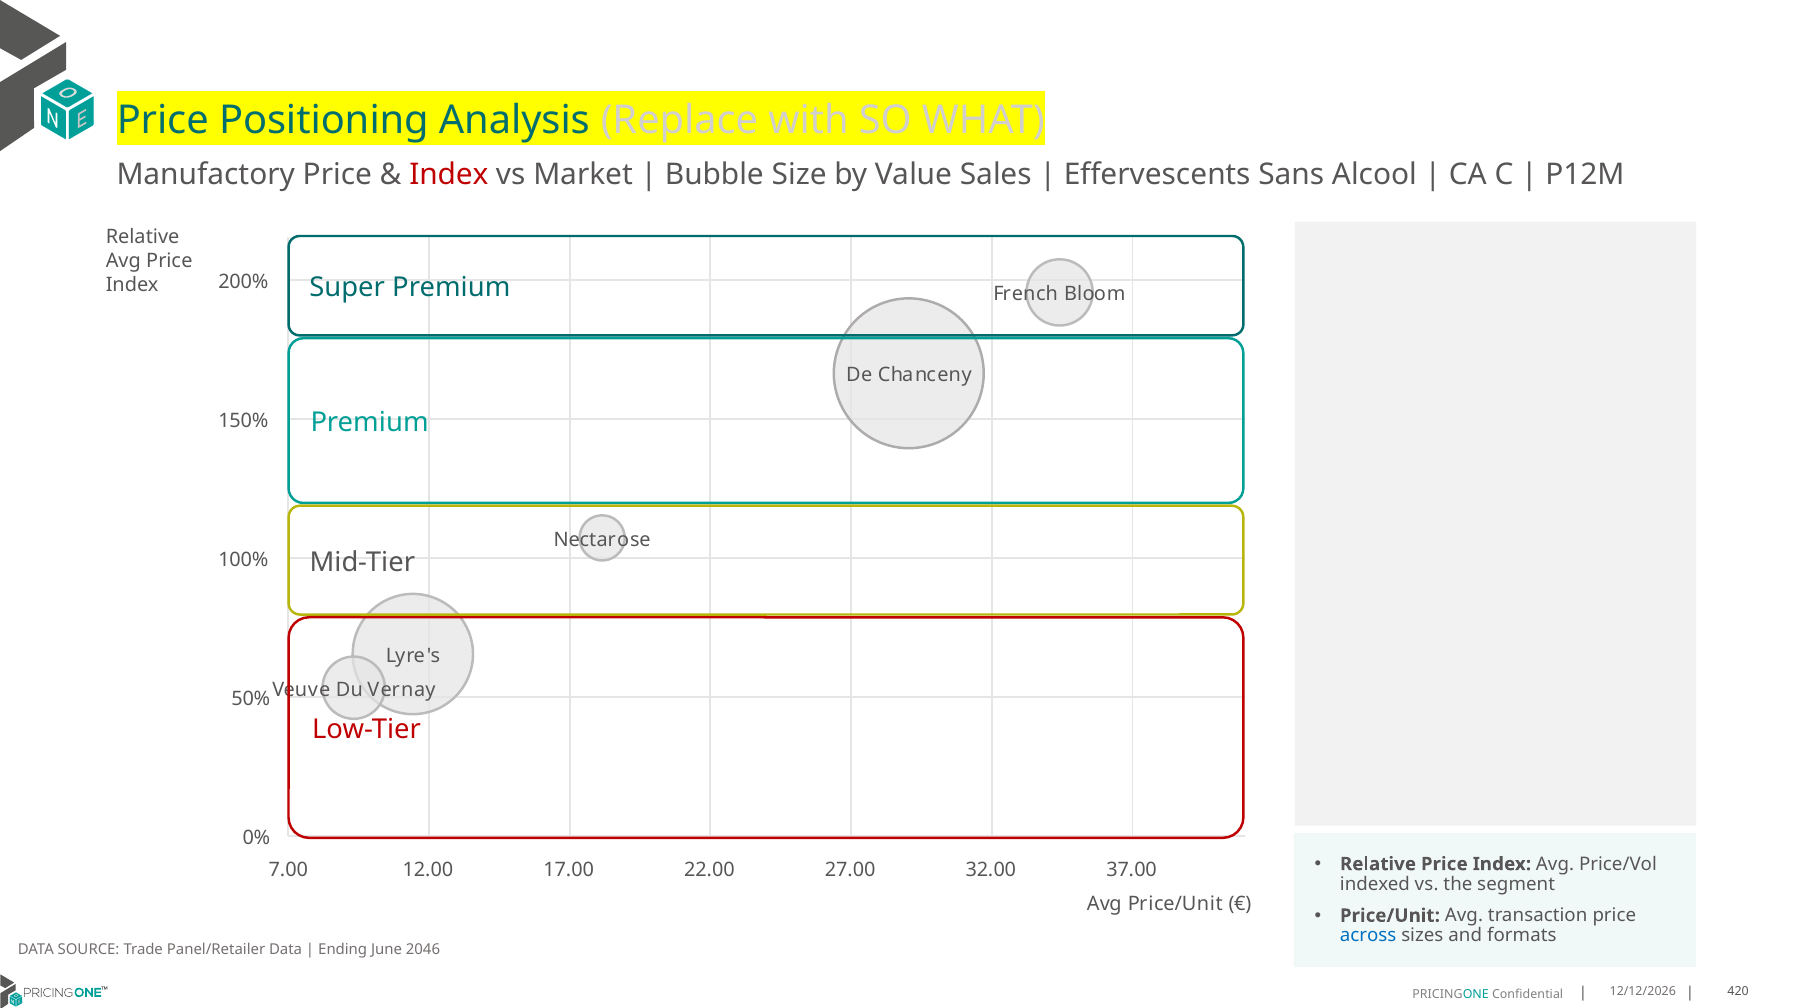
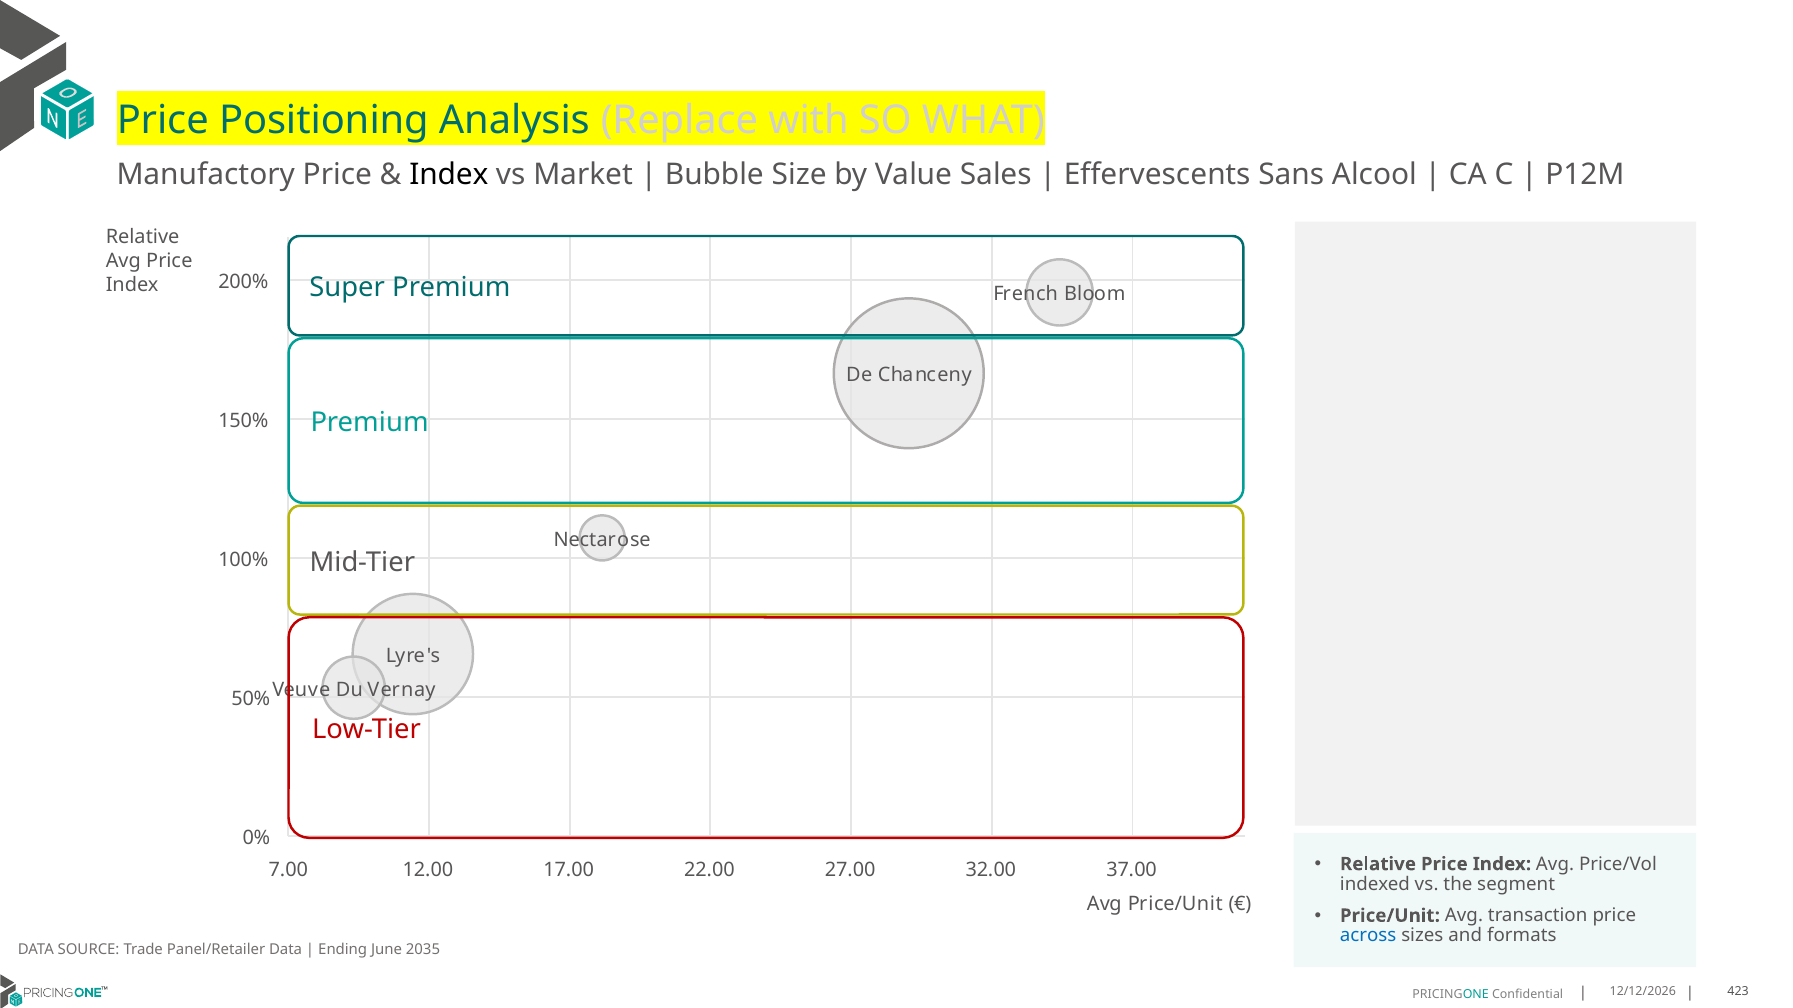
Index colour: red -> black (449, 175)
2046: 2046 -> 2035 (423, 950)
420: 420 -> 423 (1738, 992)
